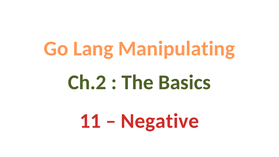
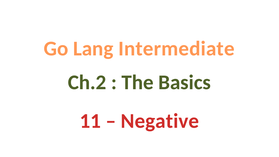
Manipulating: Manipulating -> Intermediate (176, 49)
